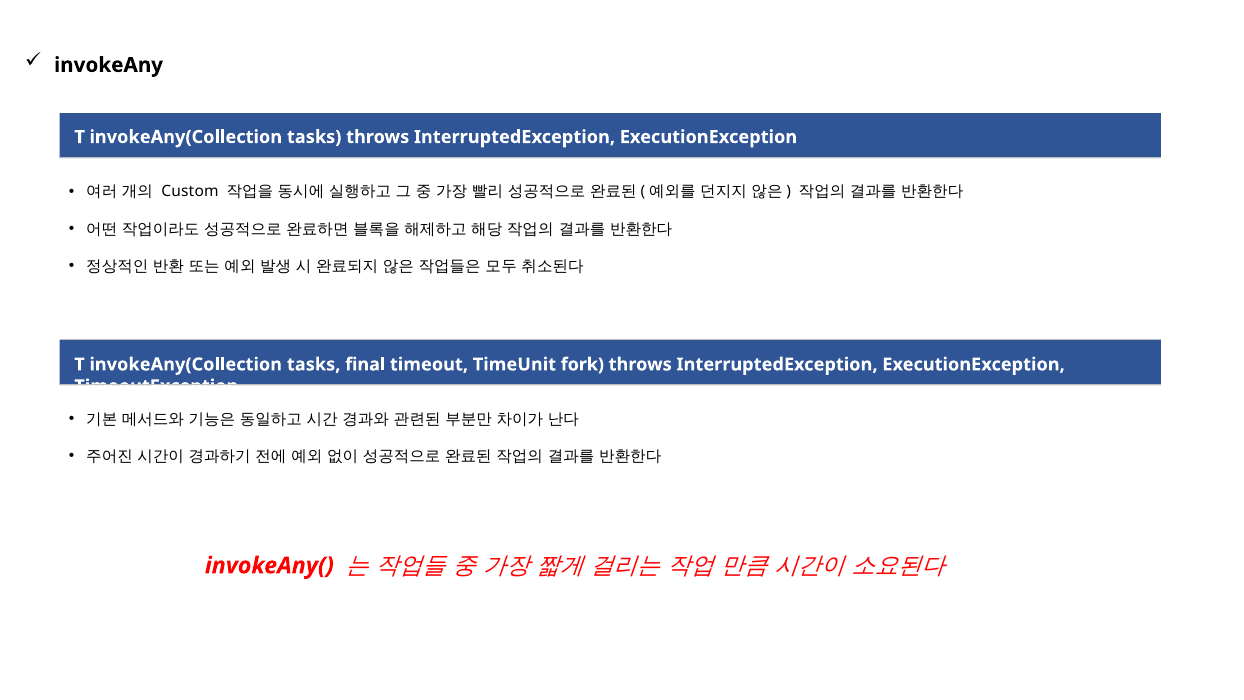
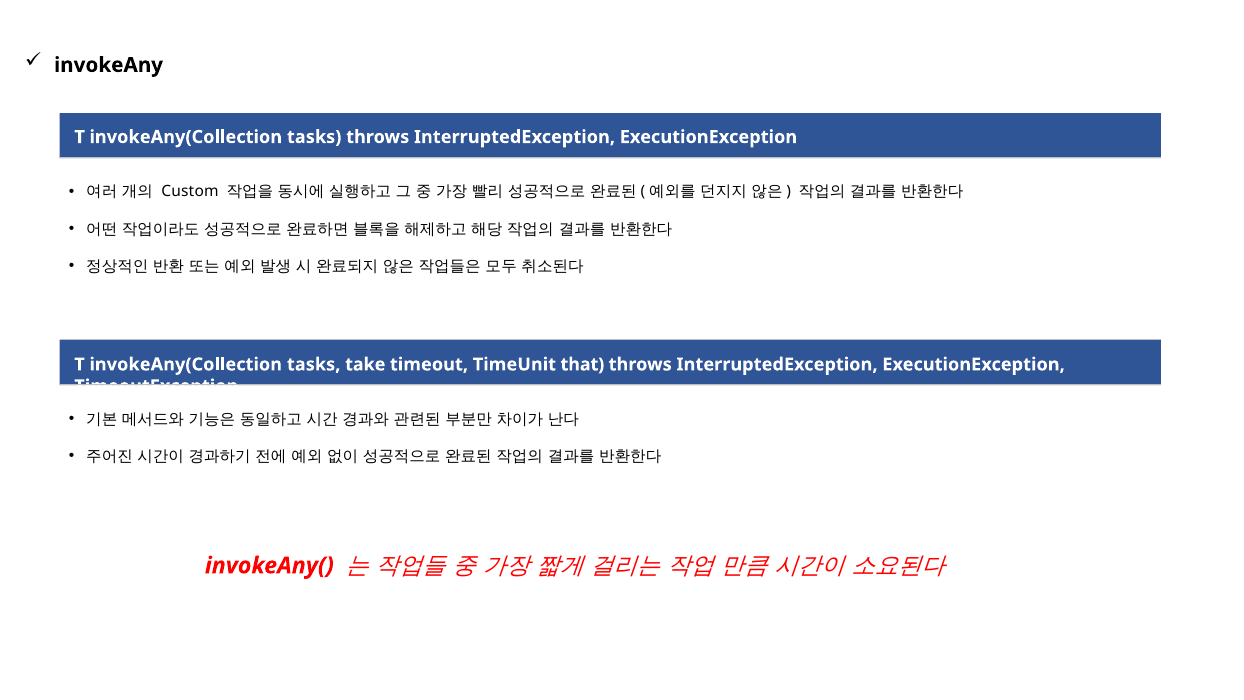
final: final -> take (365, 364)
fork: fork -> that (582, 364)
